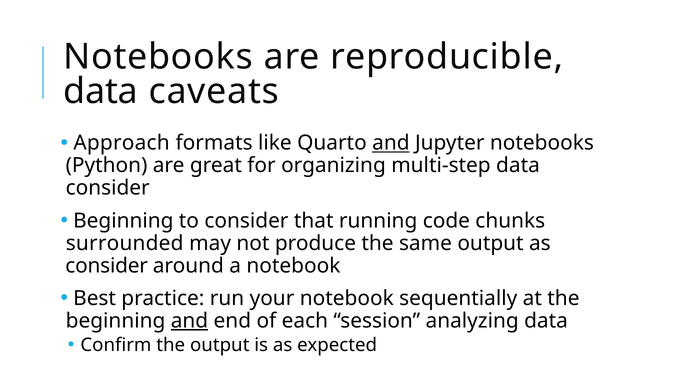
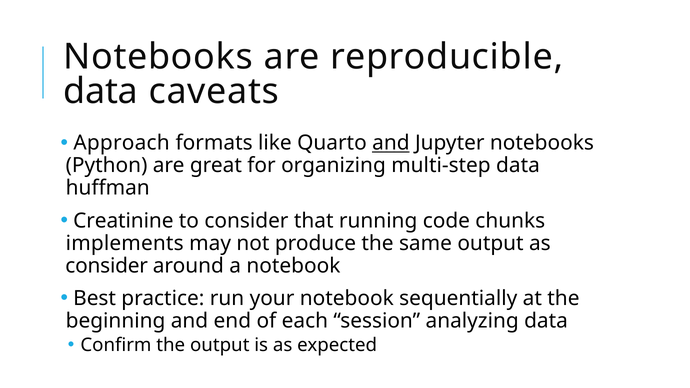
consider: consider -> huffman (108, 188)
Beginning: Beginning -> Creatinine (123, 221)
surrounded: surrounded -> implements (125, 243)
and underline: present -> none (189, 321)
